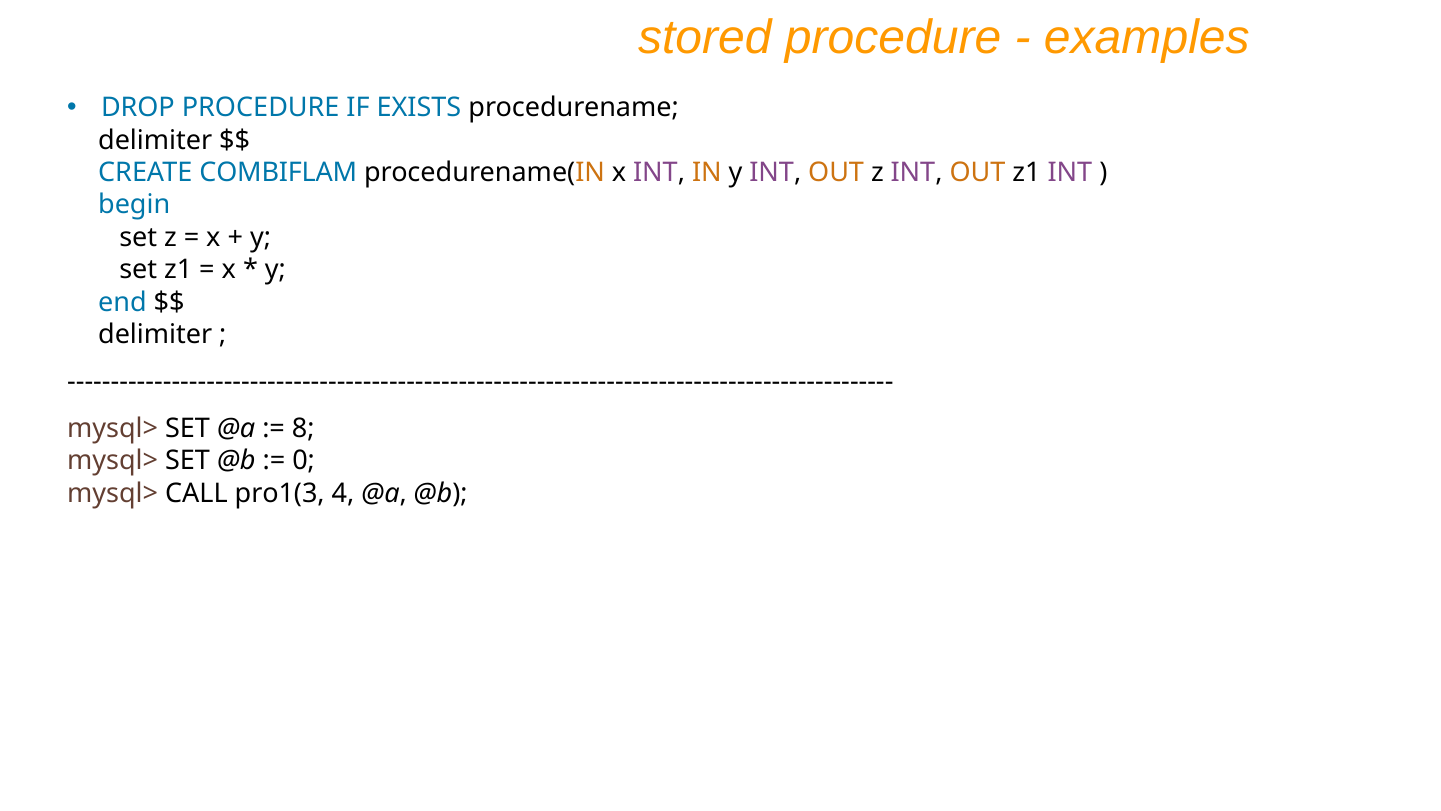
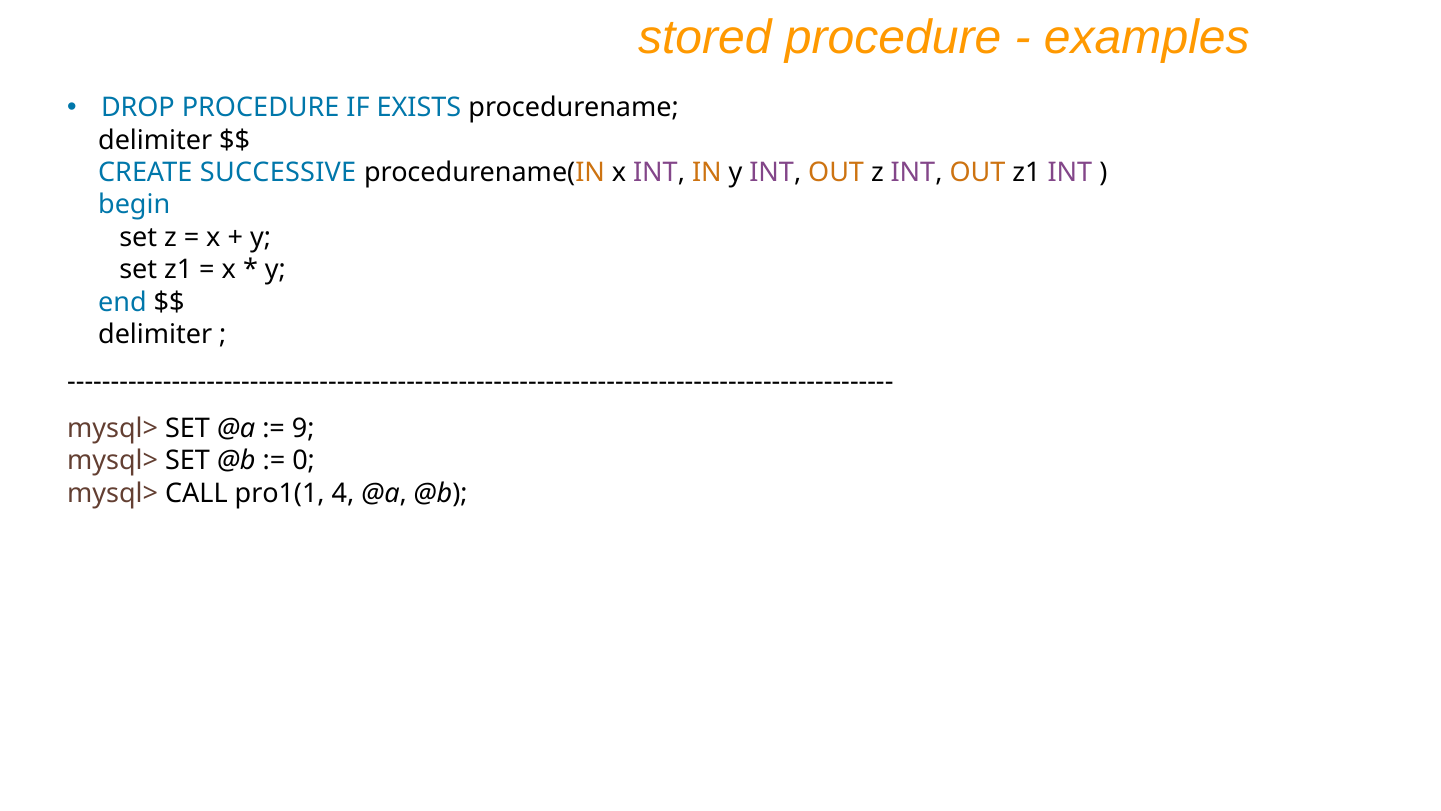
COMBIFLAM: COMBIFLAM -> SUCCESSIVE (278, 172)
8: 8 -> 9 (303, 428)
pro1(3: pro1(3 -> pro1(1 (280, 493)
